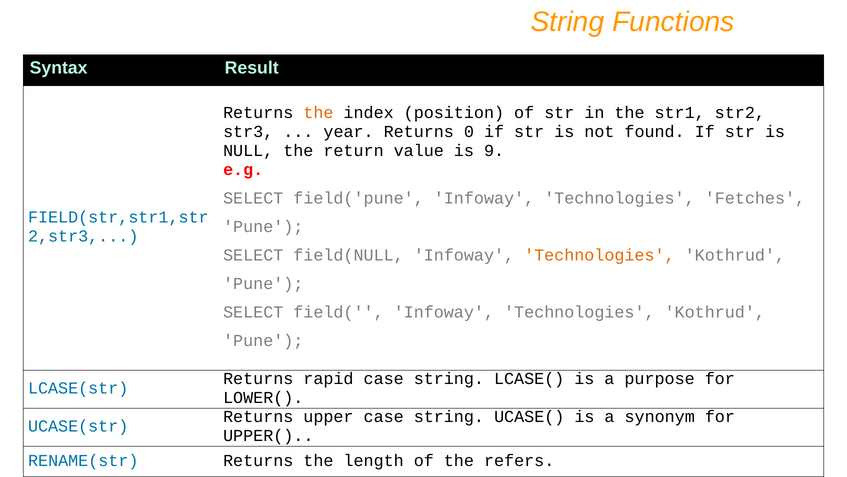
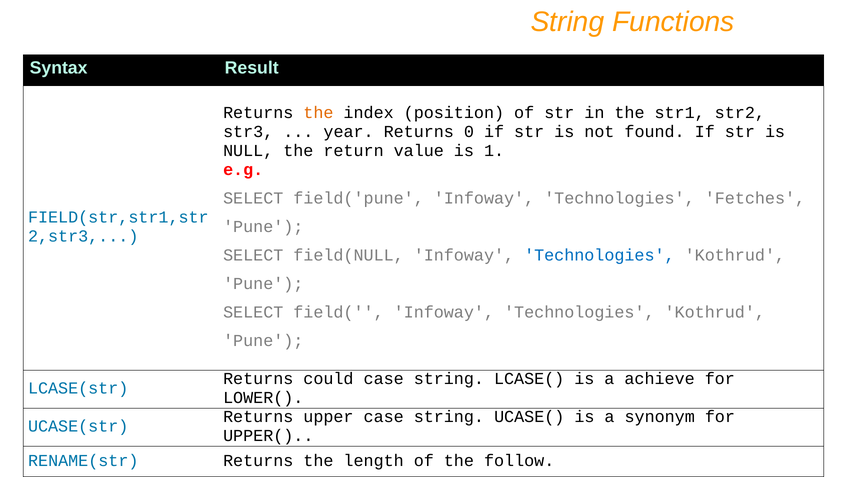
9: 9 -> 1 (494, 151)
Technologies colour: orange -> blue (599, 255)
rapid: rapid -> could (328, 378)
purpose: purpose -> achieve (660, 378)
refers: refers -> follow (519, 460)
